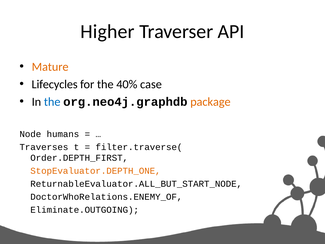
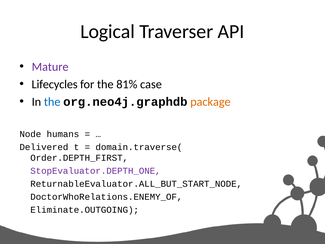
Higher: Higher -> Logical (108, 31)
Mature colour: orange -> purple (50, 67)
40%: 40% -> 81% (127, 84)
Traverses: Traverses -> Delivered (44, 147)
filter.traverse(: filter.traverse( -> domain.traverse( (139, 147)
StopEvaluator.DEPTH_ONE colour: orange -> purple (95, 171)
